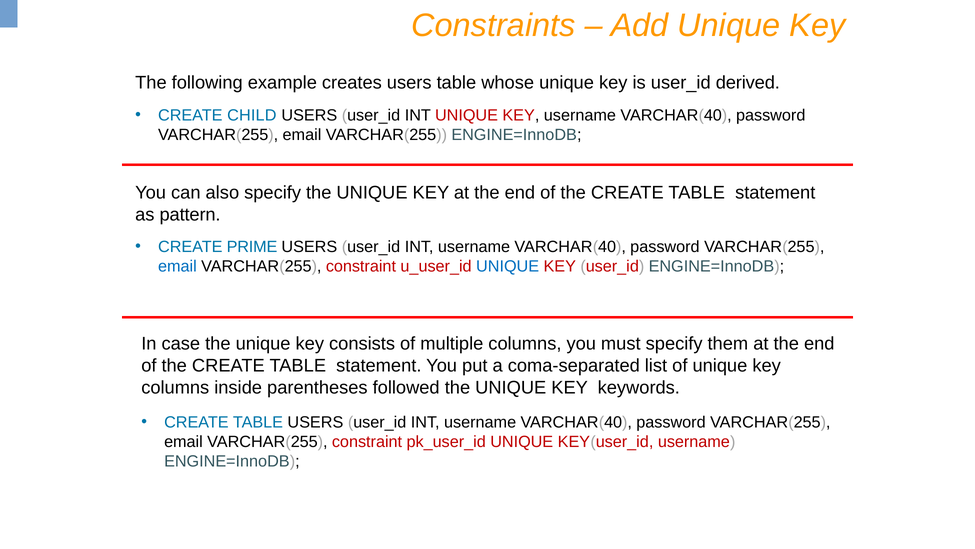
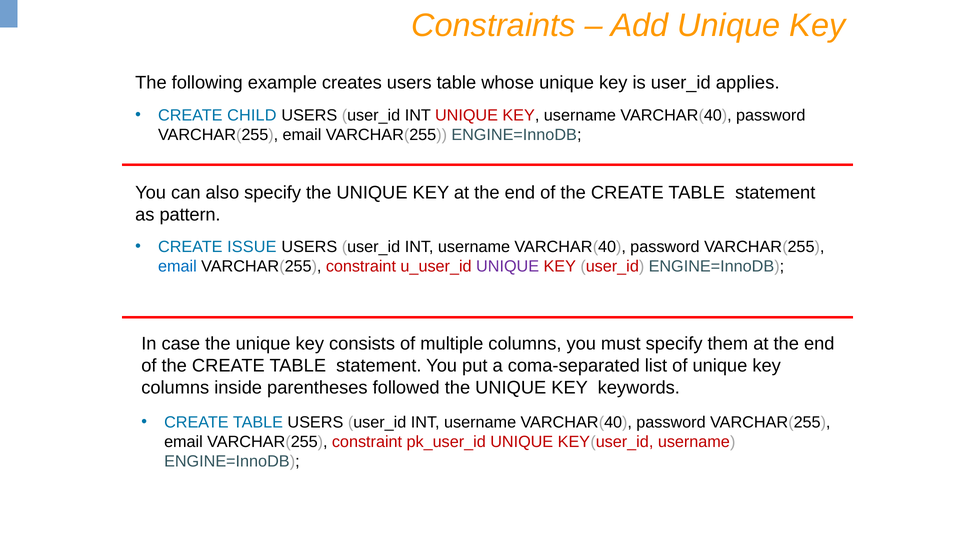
derived: derived -> applies (748, 83)
PRIME: PRIME -> ISSUE (252, 247)
UNIQUE colour: blue -> purple (508, 266)
